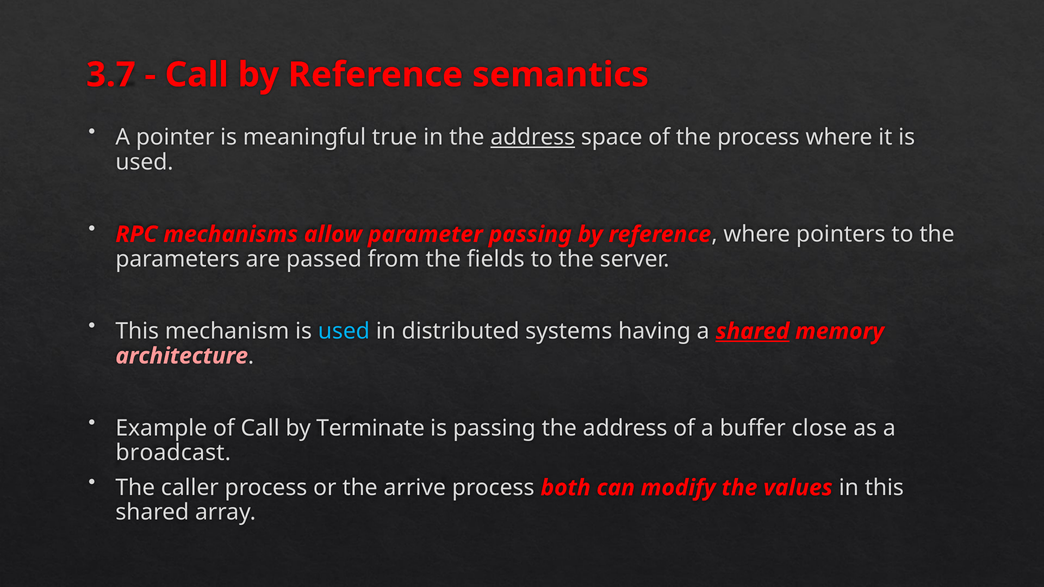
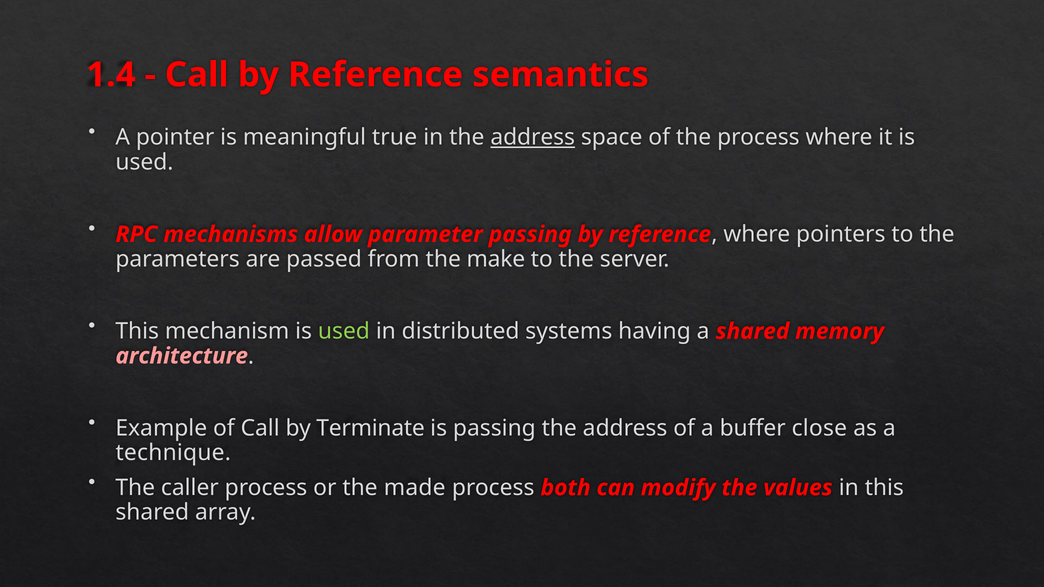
3.7: 3.7 -> 1.4 (111, 75)
fields: fields -> make (496, 259)
used colour: light blue -> light green (344, 331)
shared underline: present -> none (753, 331)
broadcast: broadcast -> technique (173, 453)
arrive: arrive -> made (415, 488)
